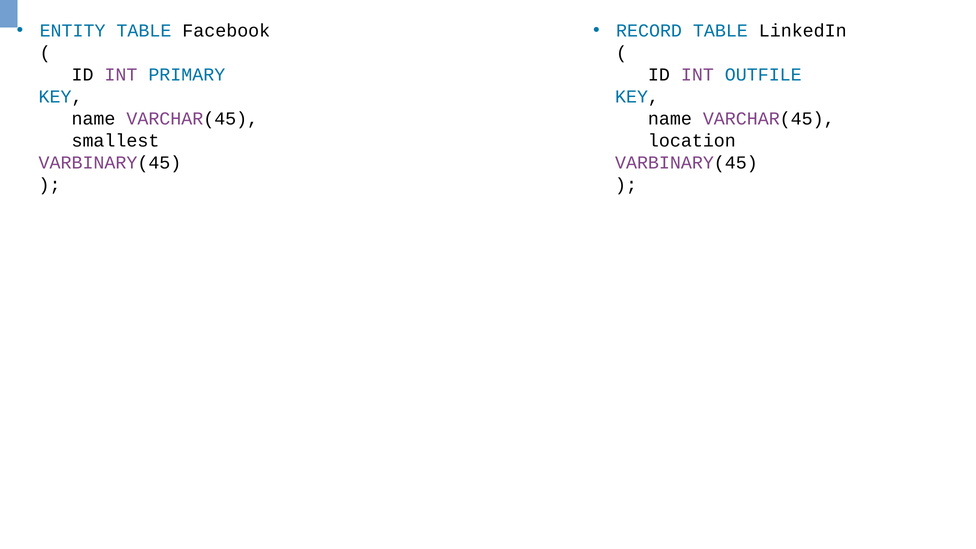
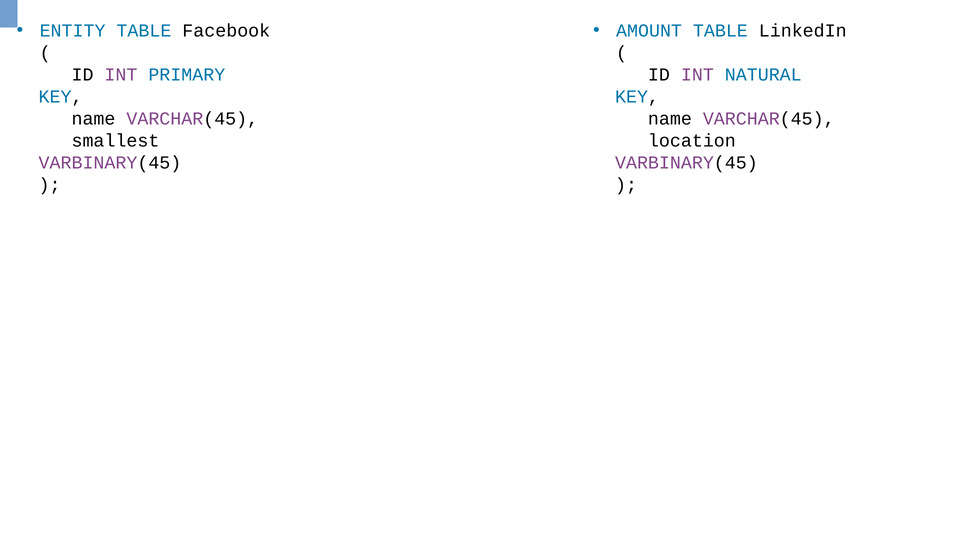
RECORD: RECORD -> AMOUNT (649, 31)
OUTFILE: OUTFILE -> NATURAL (763, 75)
